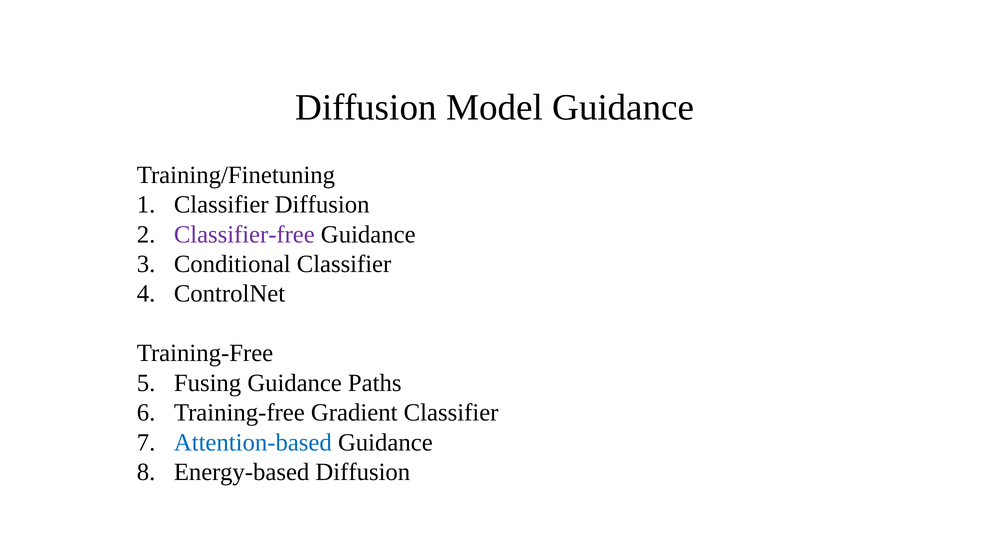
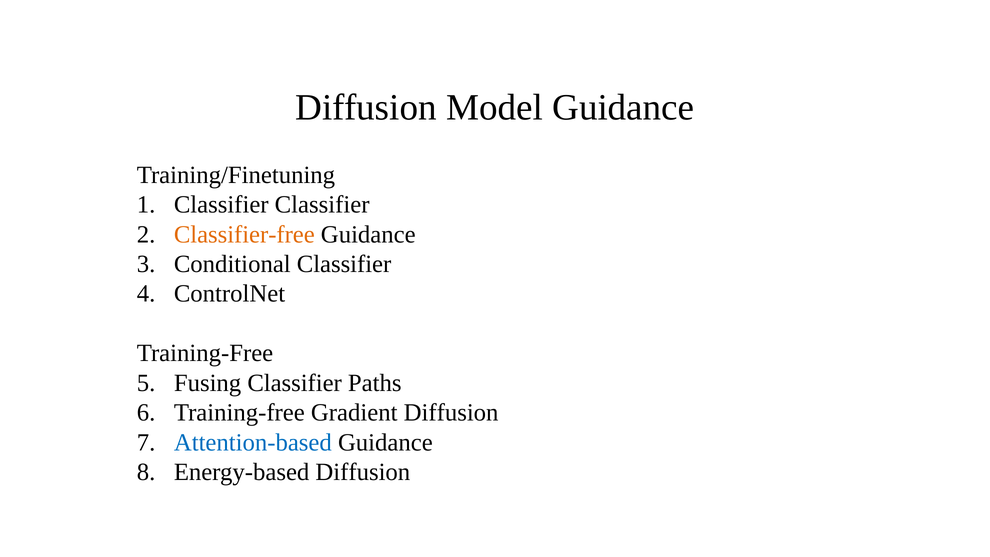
Classifier Diffusion: Diffusion -> Classifier (322, 205)
Classifier-free colour: purple -> orange (244, 234)
Fusing Guidance: Guidance -> Classifier (295, 383)
Gradient Classifier: Classifier -> Diffusion (451, 413)
